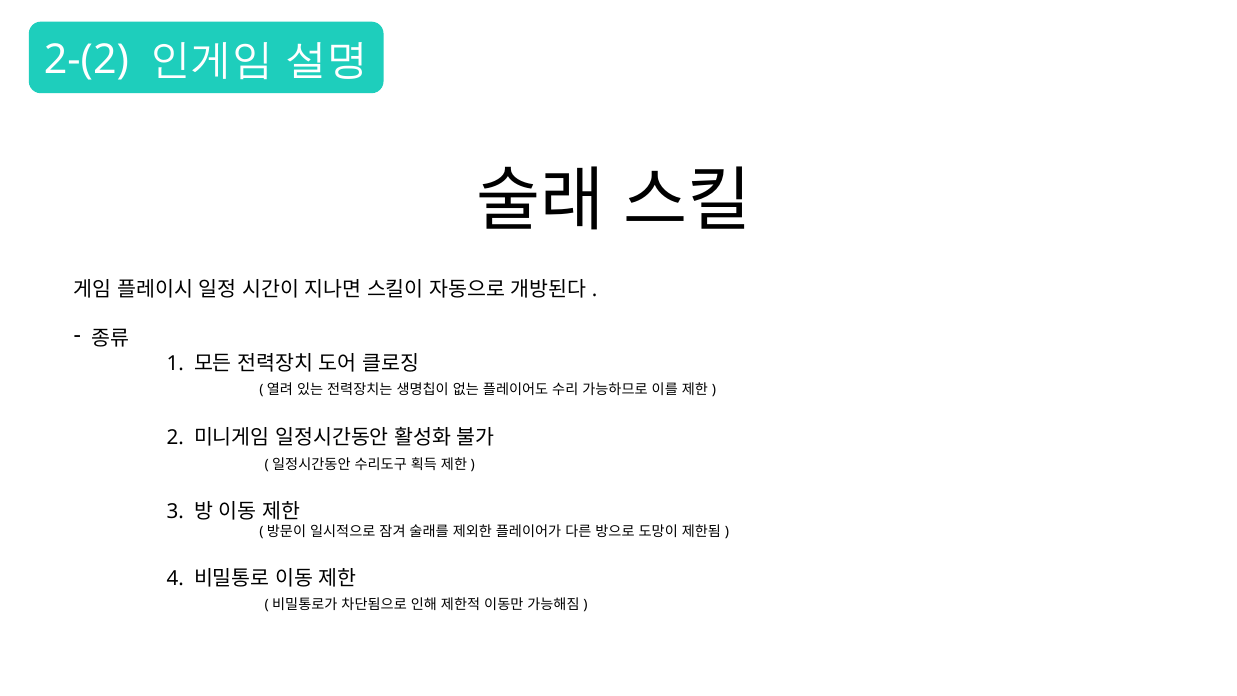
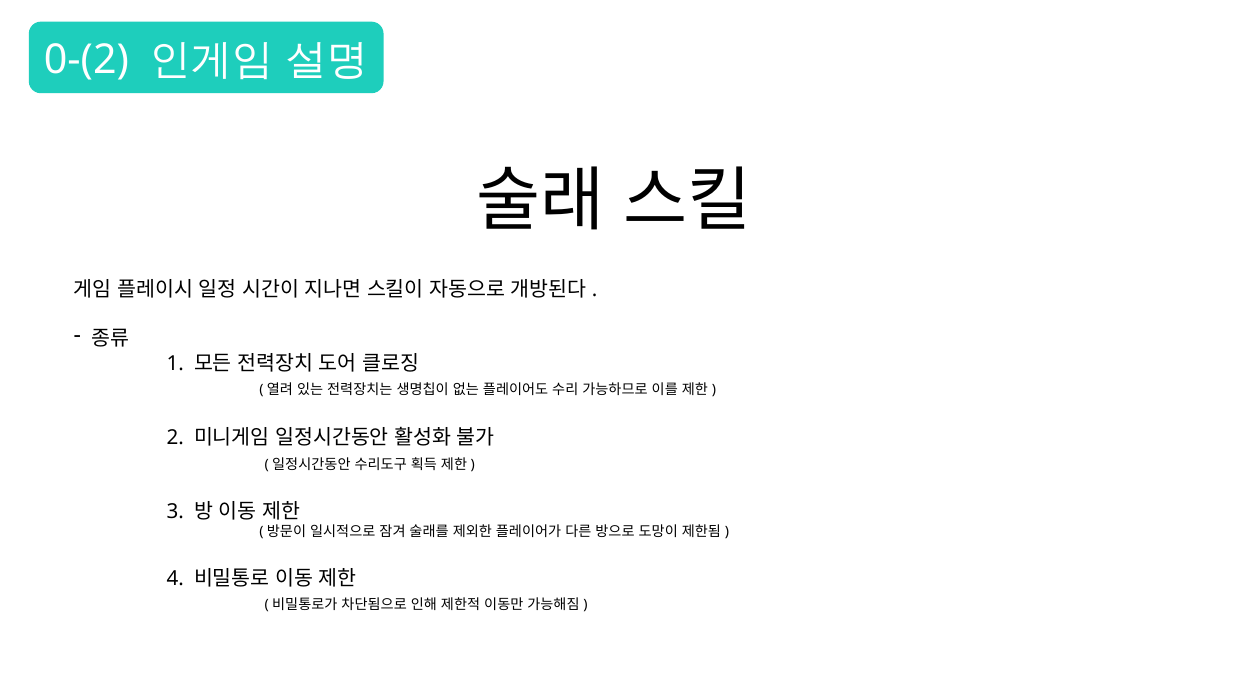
2-(2: 2-(2 -> 0-(2 (86, 60)
